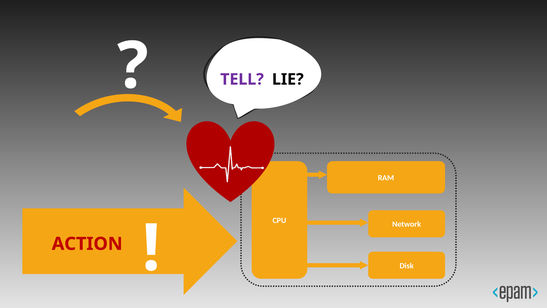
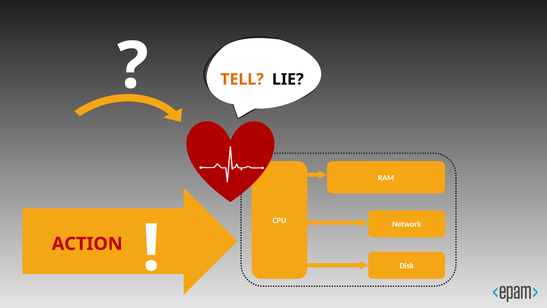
TELL colour: purple -> orange (242, 79)
